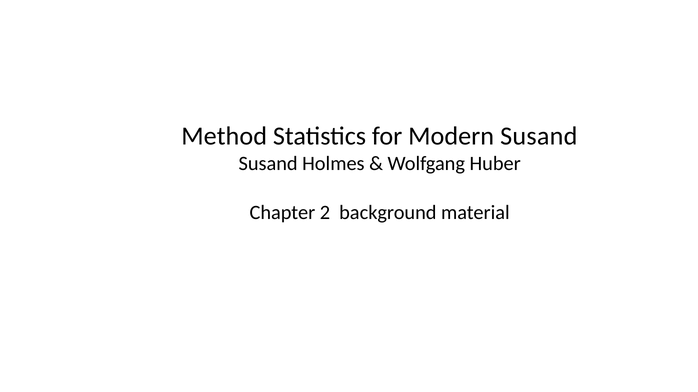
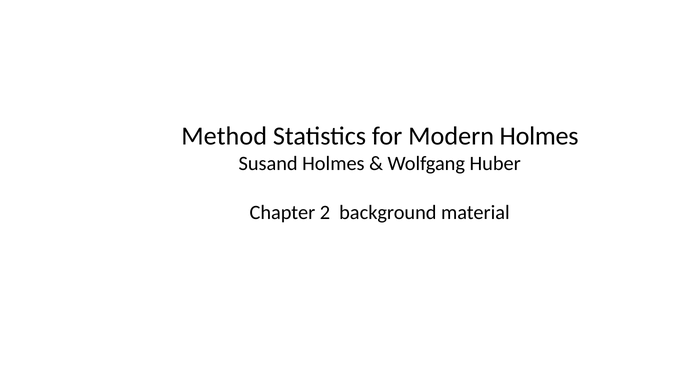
Modern Susand: Susand -> Holmes (539, 136)
